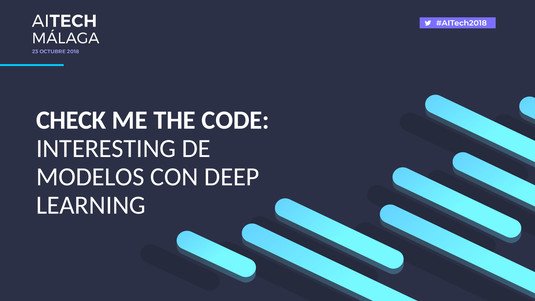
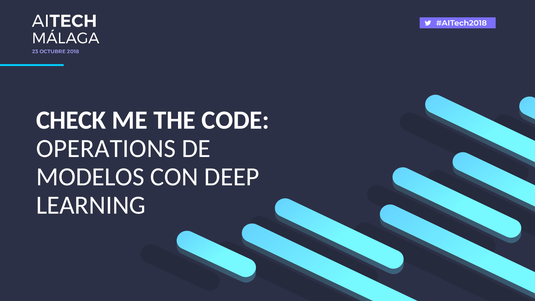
INTERESTING: INTERESTING -> OPERATIONS (106, 149)
